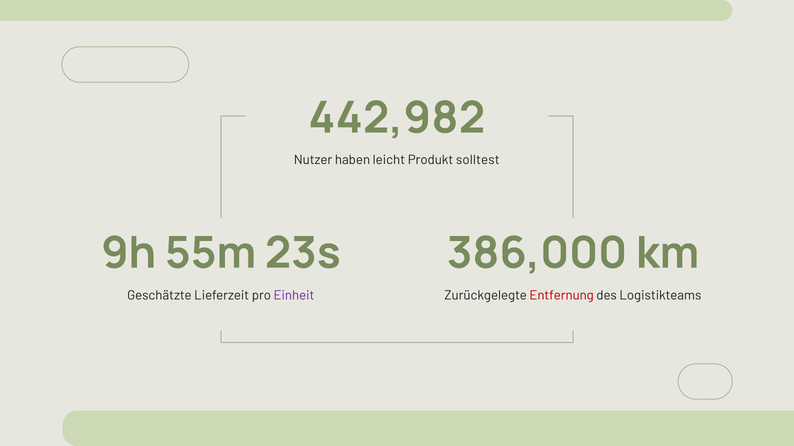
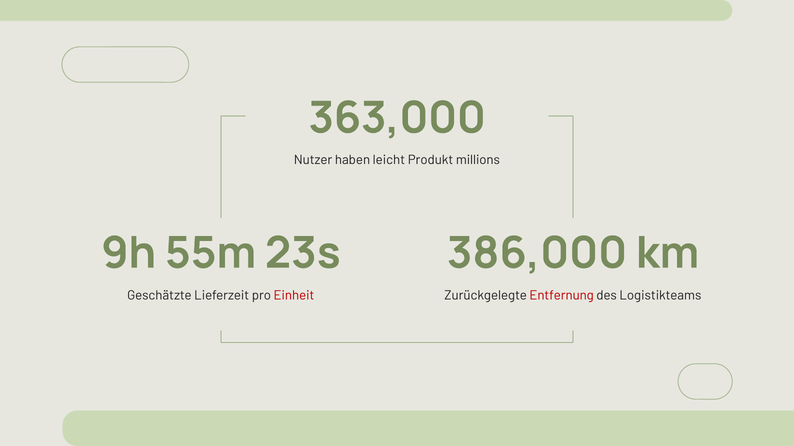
442,982: 442,982 -> 363,000 (397, 118)
solltest: solltest -> millions (478, 160)
Einheit colour: purple -> red (294, 296)
